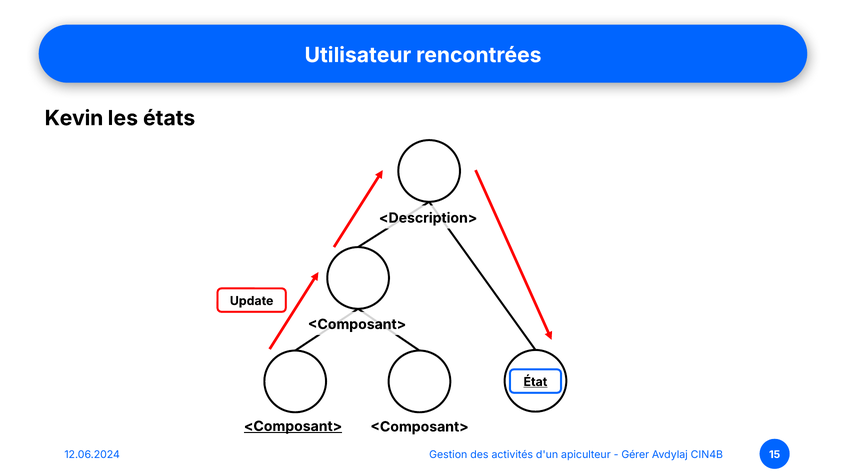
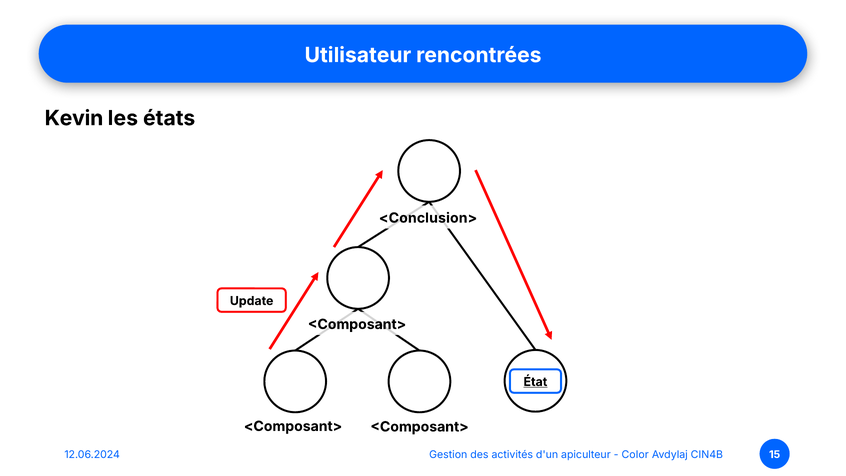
<Description>: <Description> -> <Conclusion> (428, 218)
<Composant> underline: present -> none (293, 426)
Gérer: Gérer -> Color (635, 454)
